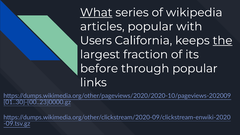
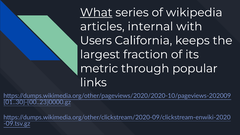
articles popular: popular -> internal (150, 26)
the underline: present -> none (223, 40)
before: before -> metric (99, 68)
